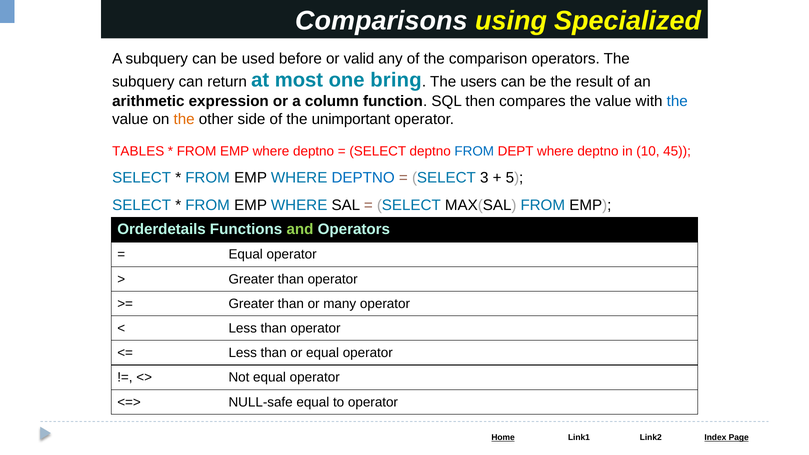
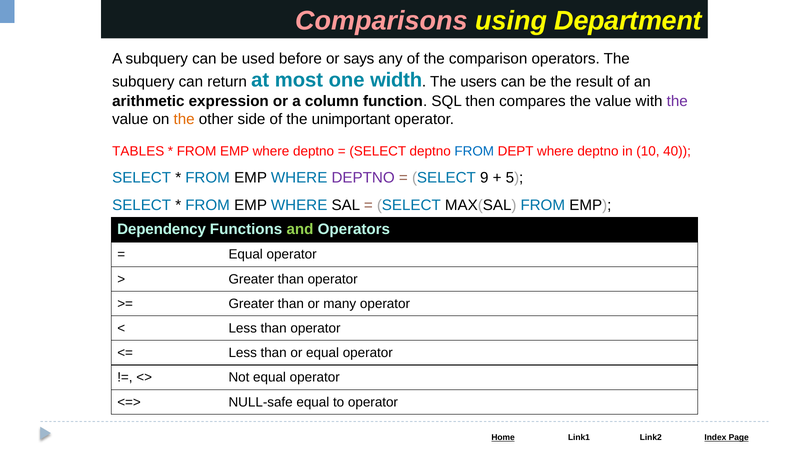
Comparisons colour: white -> pink (381, 21)
Specialized: Specialized -> Department (628, 21)
valid: valid -> says (359, 59)
bring: bring -> width (396, 80)
the colour: blue -> purple (677, 101)
45: 45 -> 40 (677, 152)
DEPTNO colour: blue -> purple (363, 178)
3: 3 -> 9 (484, 178)
Orderdetails: Orderdetails -> Dependency (162, 229)
